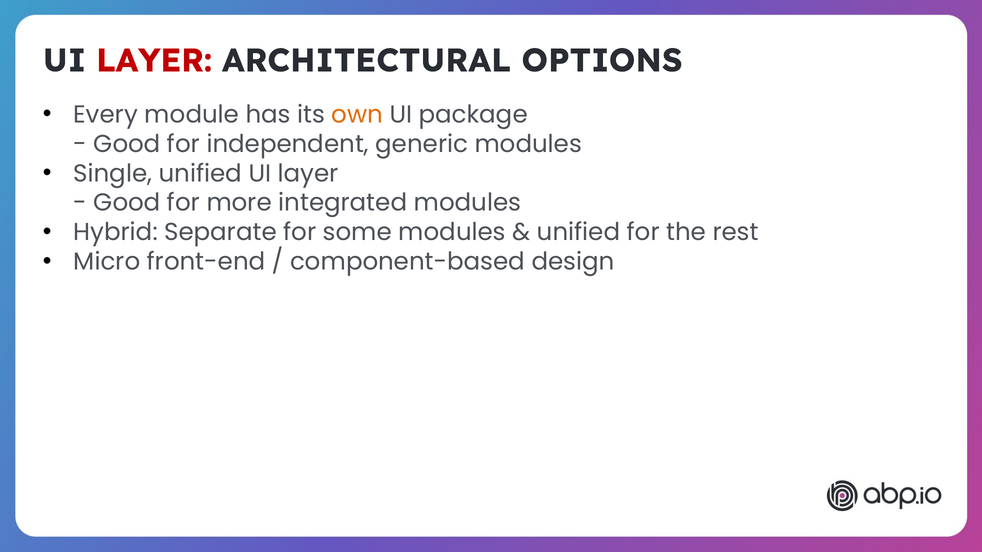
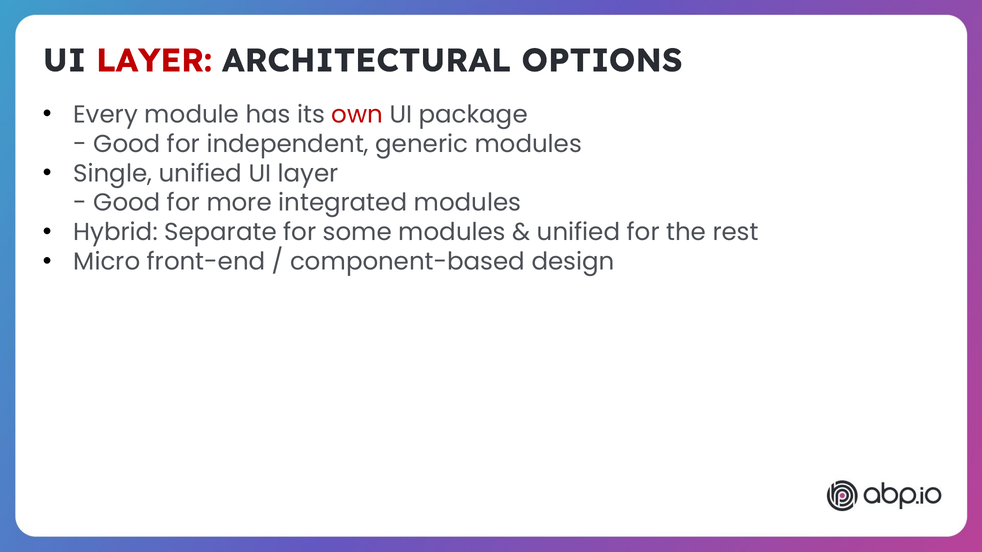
own colour: orange -> red (357, 115)
